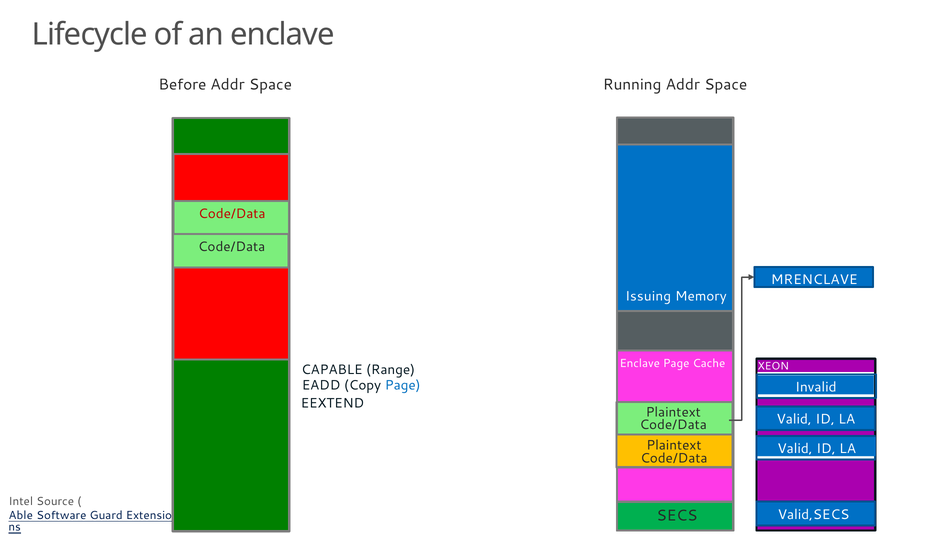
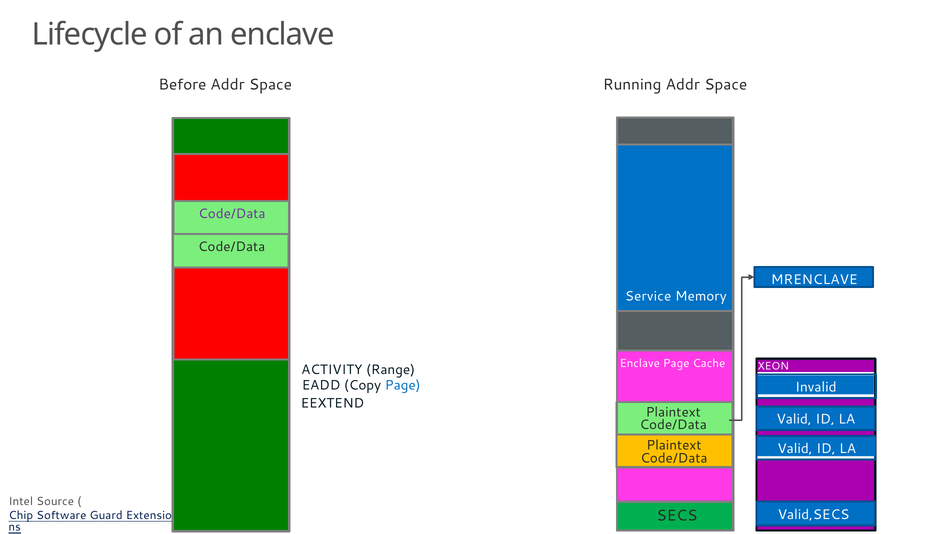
Code/Data colour: red -> purple (232, 214)
Issuing: Issuing -> Service (648, 296)
CAPABLE: CAPABLE -> ACTIVITY (332, 370)
Able: Able -> Chip (21, 516)
